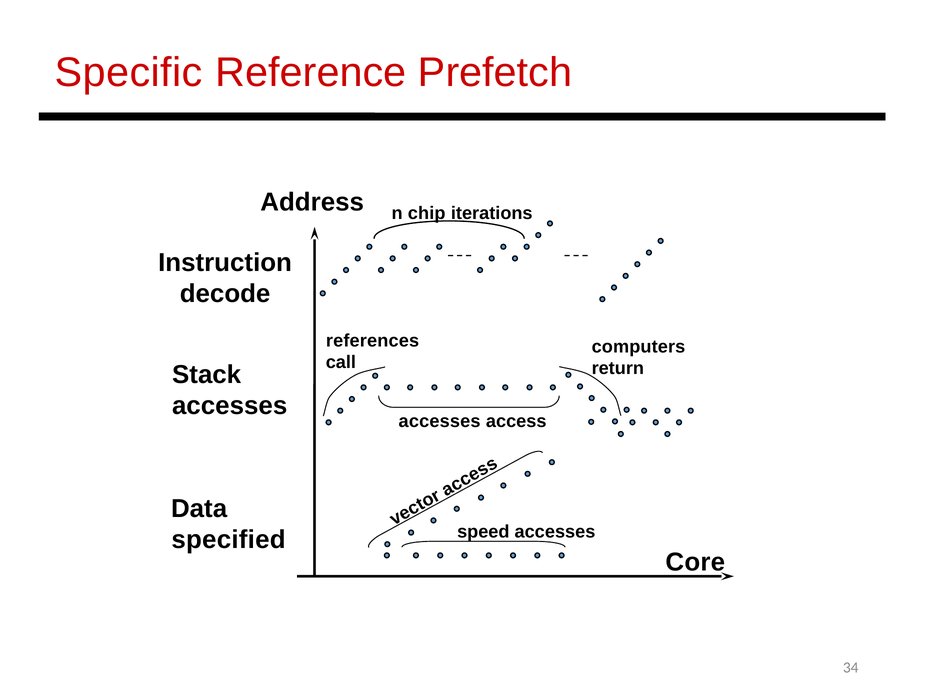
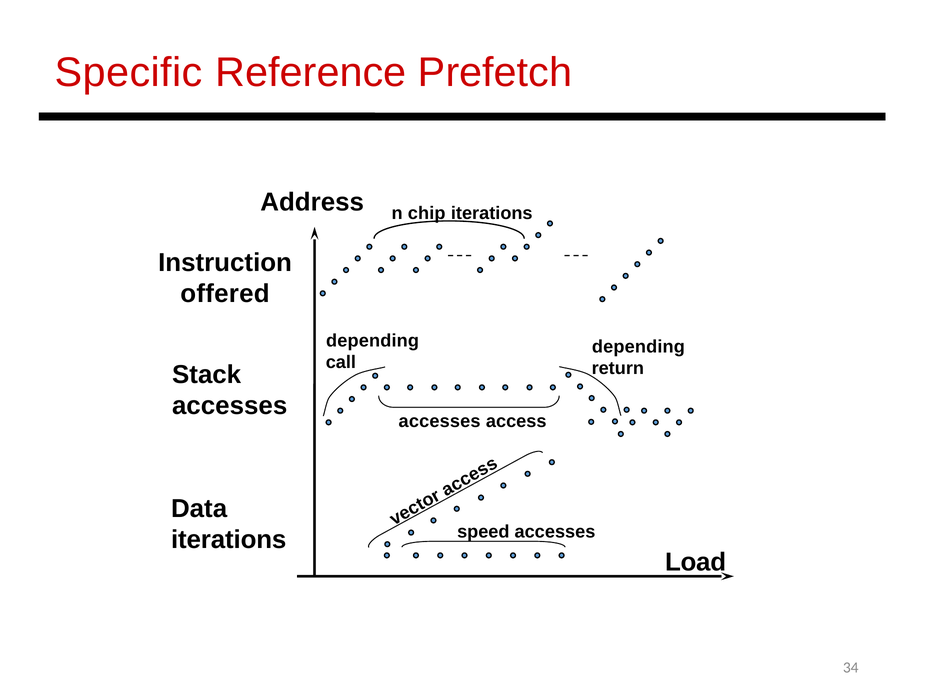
decode: decode -> offered (225, 294)
references: references -> depending (373, 341)
computers: computers -> depending (638, 347)
specified: specified -> iterations (229, 540)
Core: Core -> Load (696, 562)
